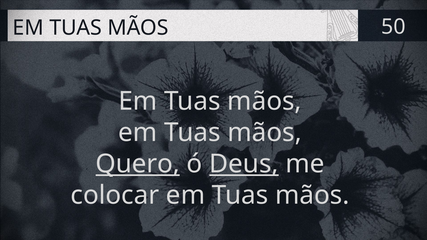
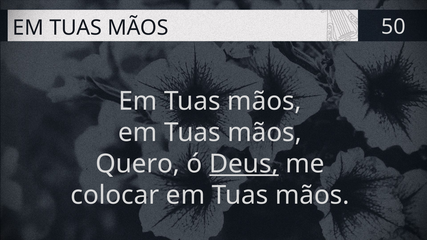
Quero underline: present -> none (138, 164)
